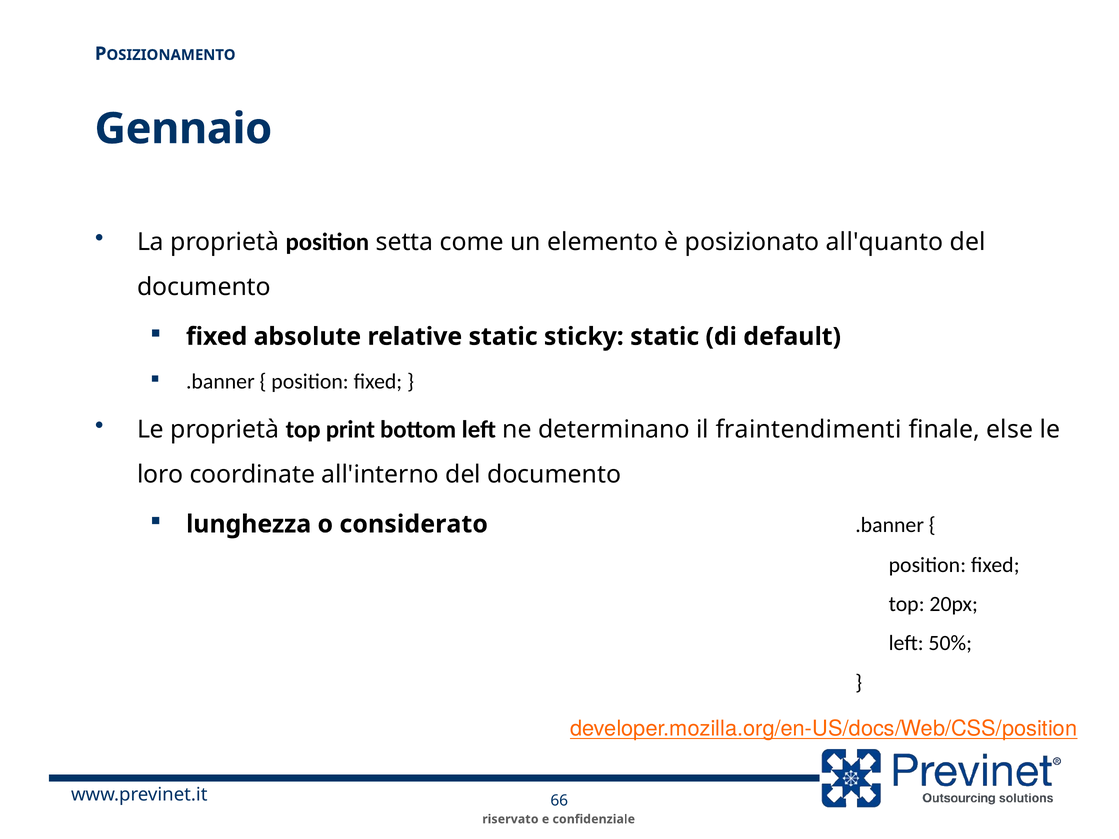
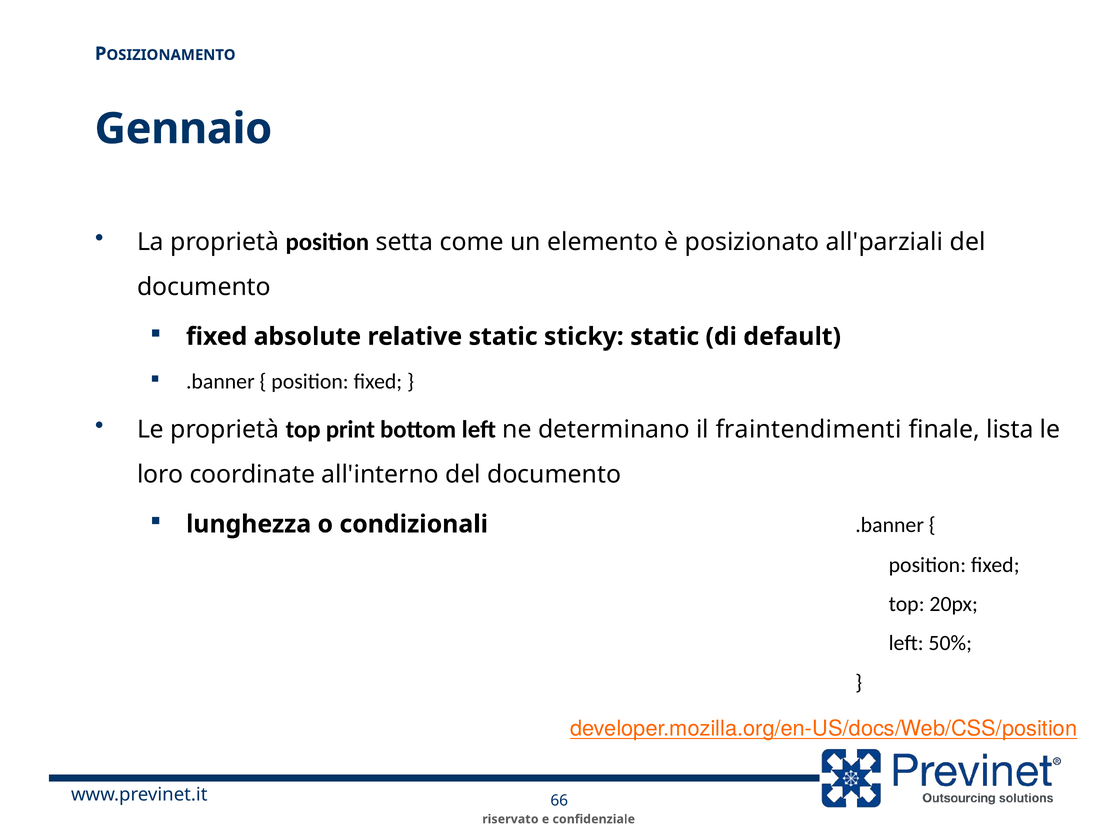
all'quanto: all'quanto -> all'parziali (885, 242)
else: else -> lista (1010, 430)
considerato: considerato -> condizionali (414, 524)
